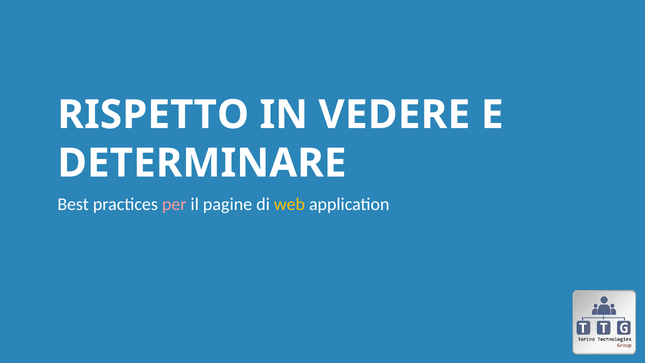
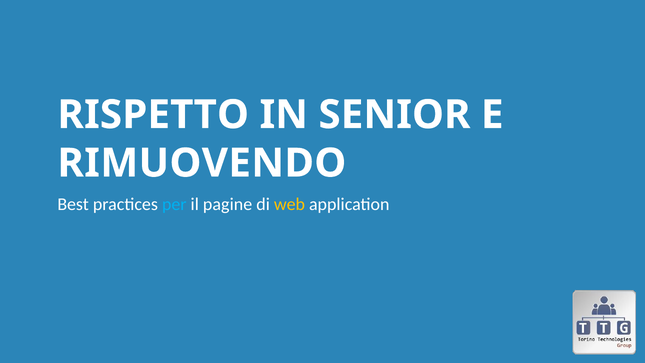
VEDERE: VEDERE -> SENIOR (394, 115)
DETERMINARE: DETERMINARE -> RIMUOVENDO (202, 163)
per colour: pink -> light blue (174, 204)
